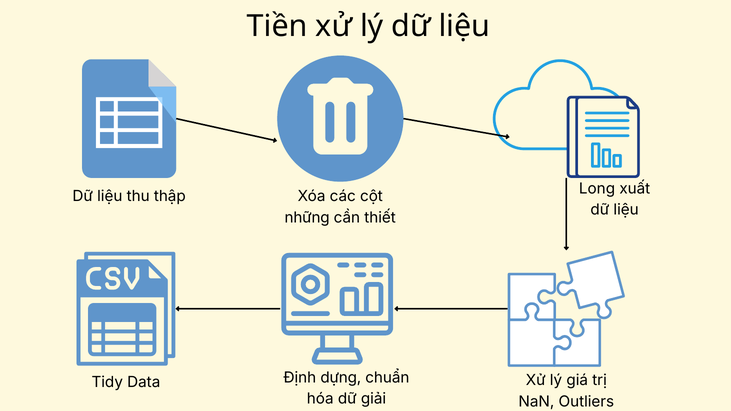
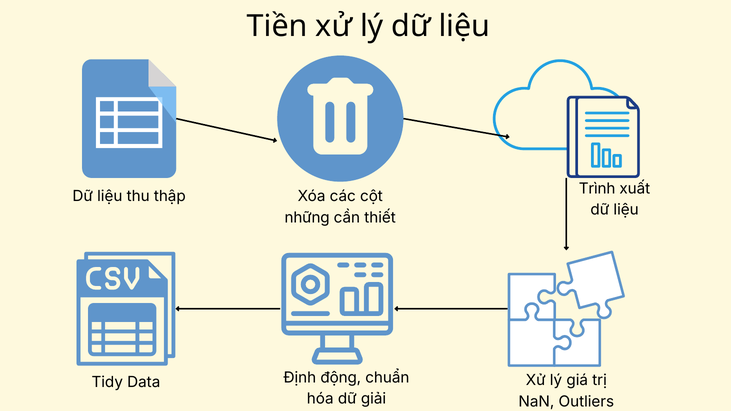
Long: Long -> Trình (597, 189)
dựng: dựng -> động (341, 378)
